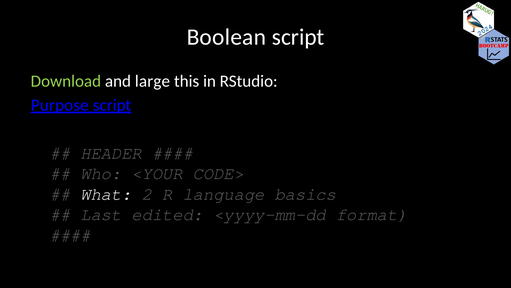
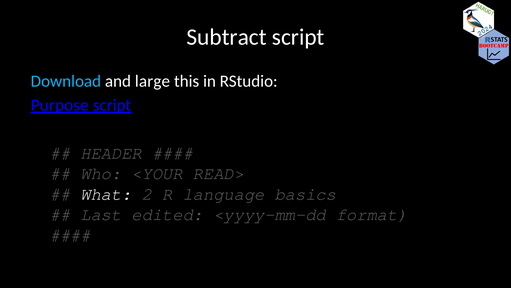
Boolean: Boolean -> Subtract (226, 37)
Download colour: light green -> light blue (66, 81)
CODE>: CODE> -> READ> (219, 173)
